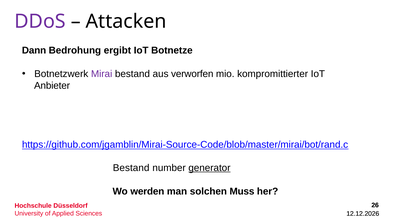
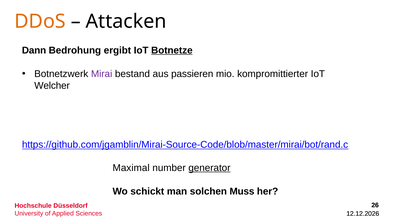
DDoS colour: purple -> orange (40, 22)
Botnetze underline: none -> present (172, 50)
verworfen: verworfen -> passieren (192, 74)
Anbieter: Anbieter -> Welcher (52, 86)
Bestand: Bestand -> Maximal (131, 168)
werden: werden -> schickt (147, 191)
